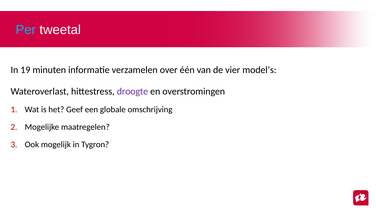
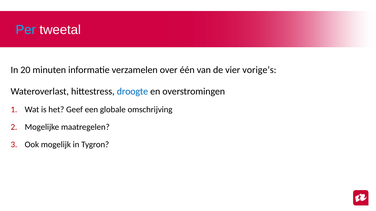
19: 19 -> 20 (25, 70)
model’s: model’s -> vorige’s (259, 70)
droogte colour: purple -> blue (132, 92)
